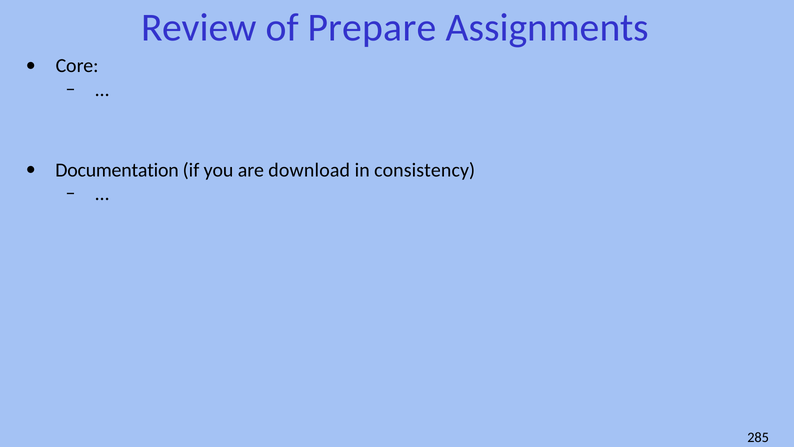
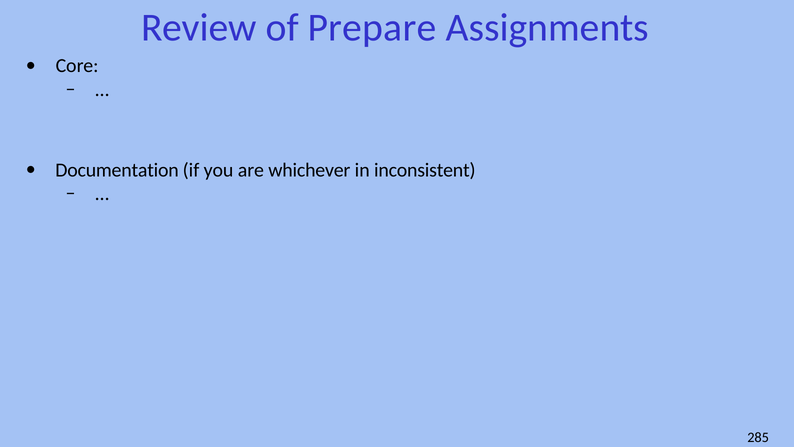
download: download -> whichever (309, 170)
consistency: consistency -> inconsistent (425, 170)
